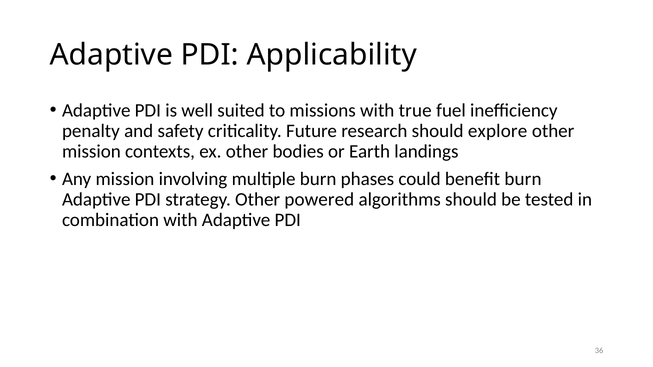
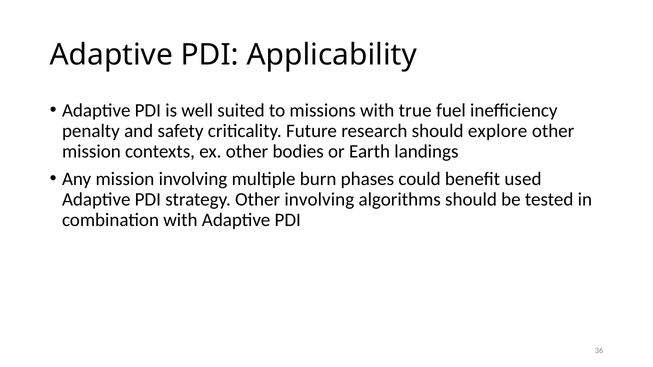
benefit burn: burn -> used (523, 179)
Other powered: powered -> involving (319, 200)
